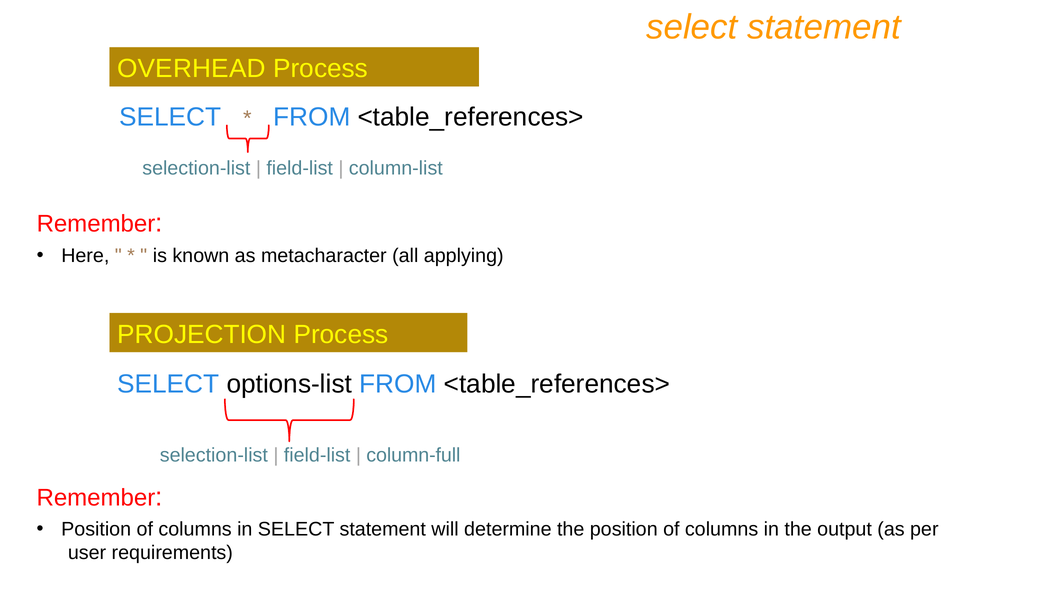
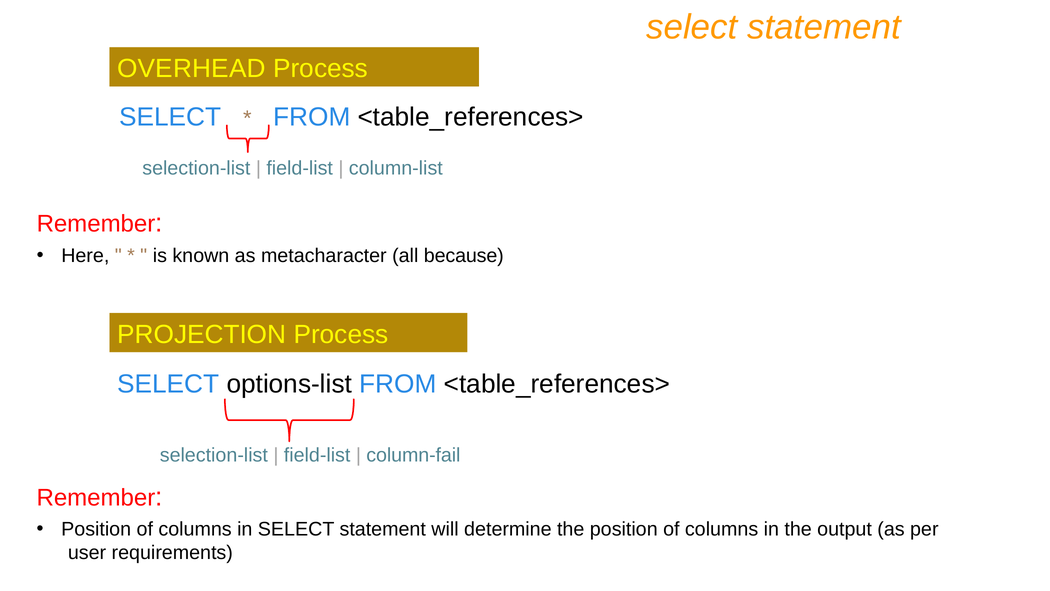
applying: applying -> because (464, 255)
column-full: column-full -> column-fail (413, 455)
